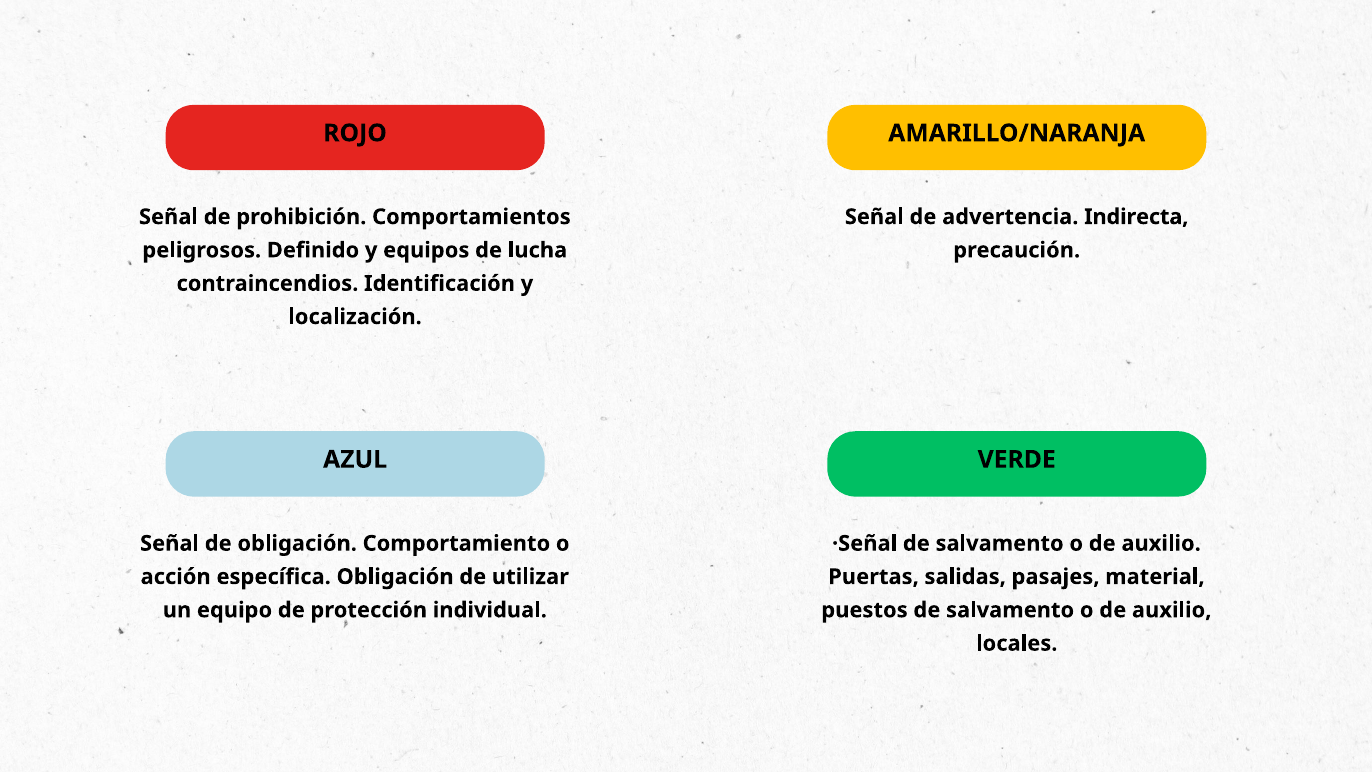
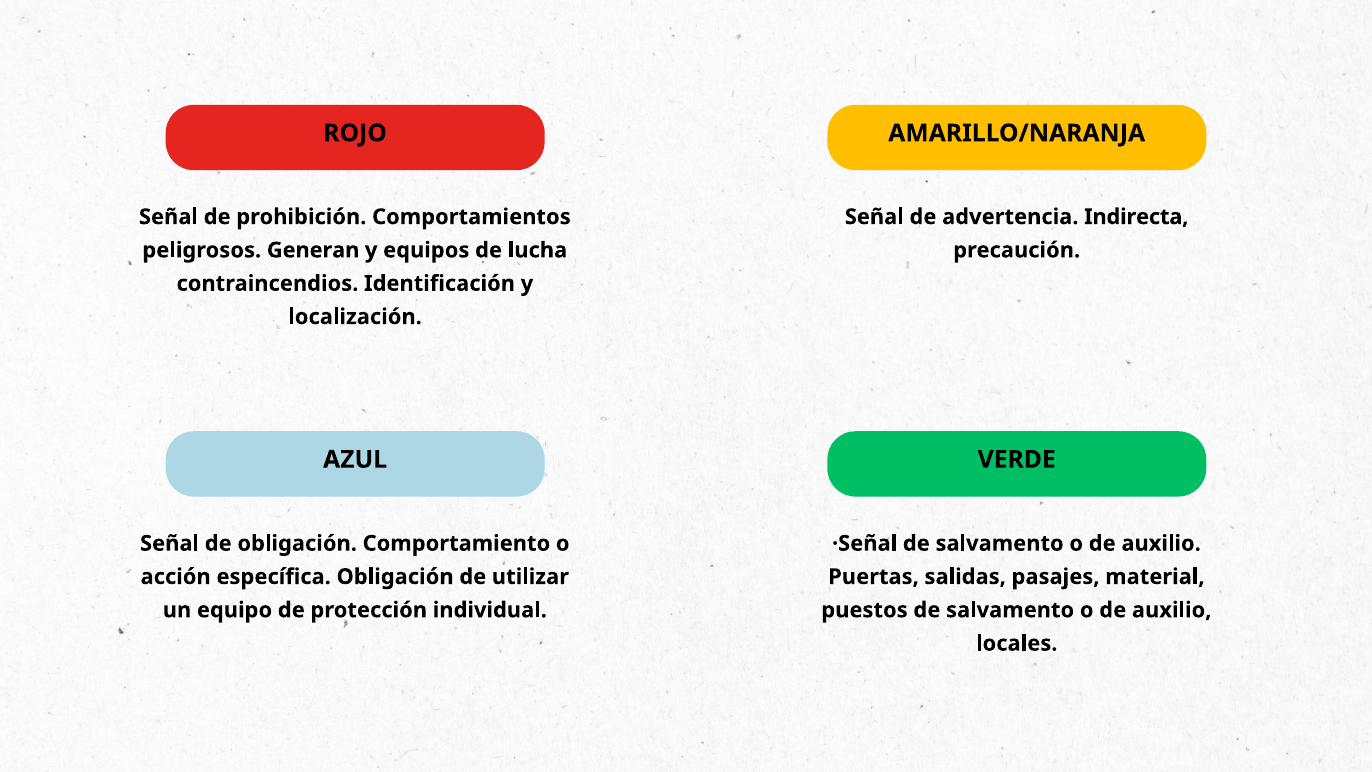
Definido: Definido -> Generan (313, 250)
